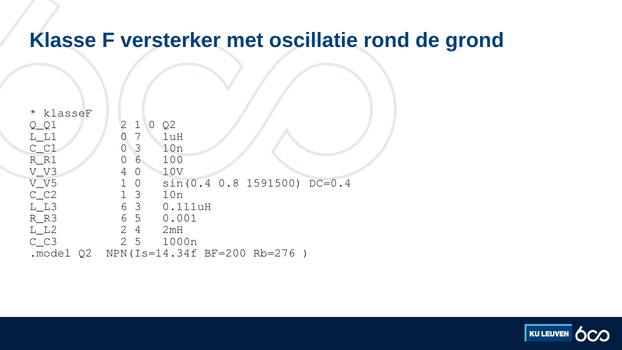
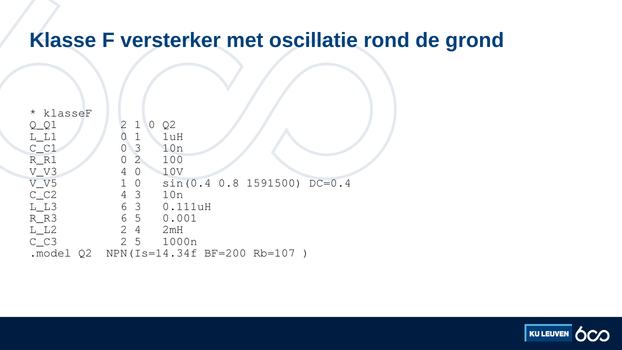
0 7: 7 -> 1 (138, 136)
0 6: 6 -> 2 (138, 160)
C_C2 1: 1 -> 4 (124, 195)
Rb=276: Rb=276 -> Rb=107 (274, 253)
